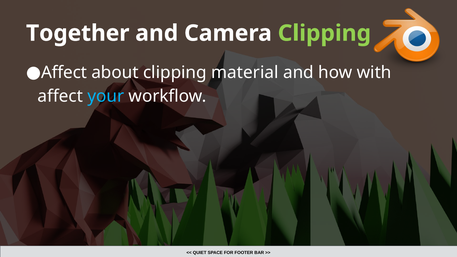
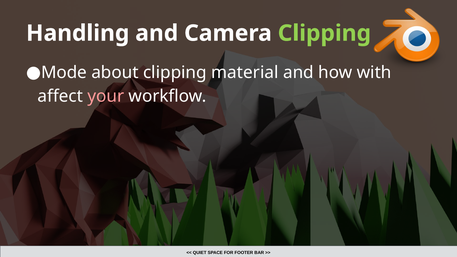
Together: Together -> Handling (78, 33)
Affect: Affect -> Mode (64, 73)
your colour: light blue -> pink (106, 96)
